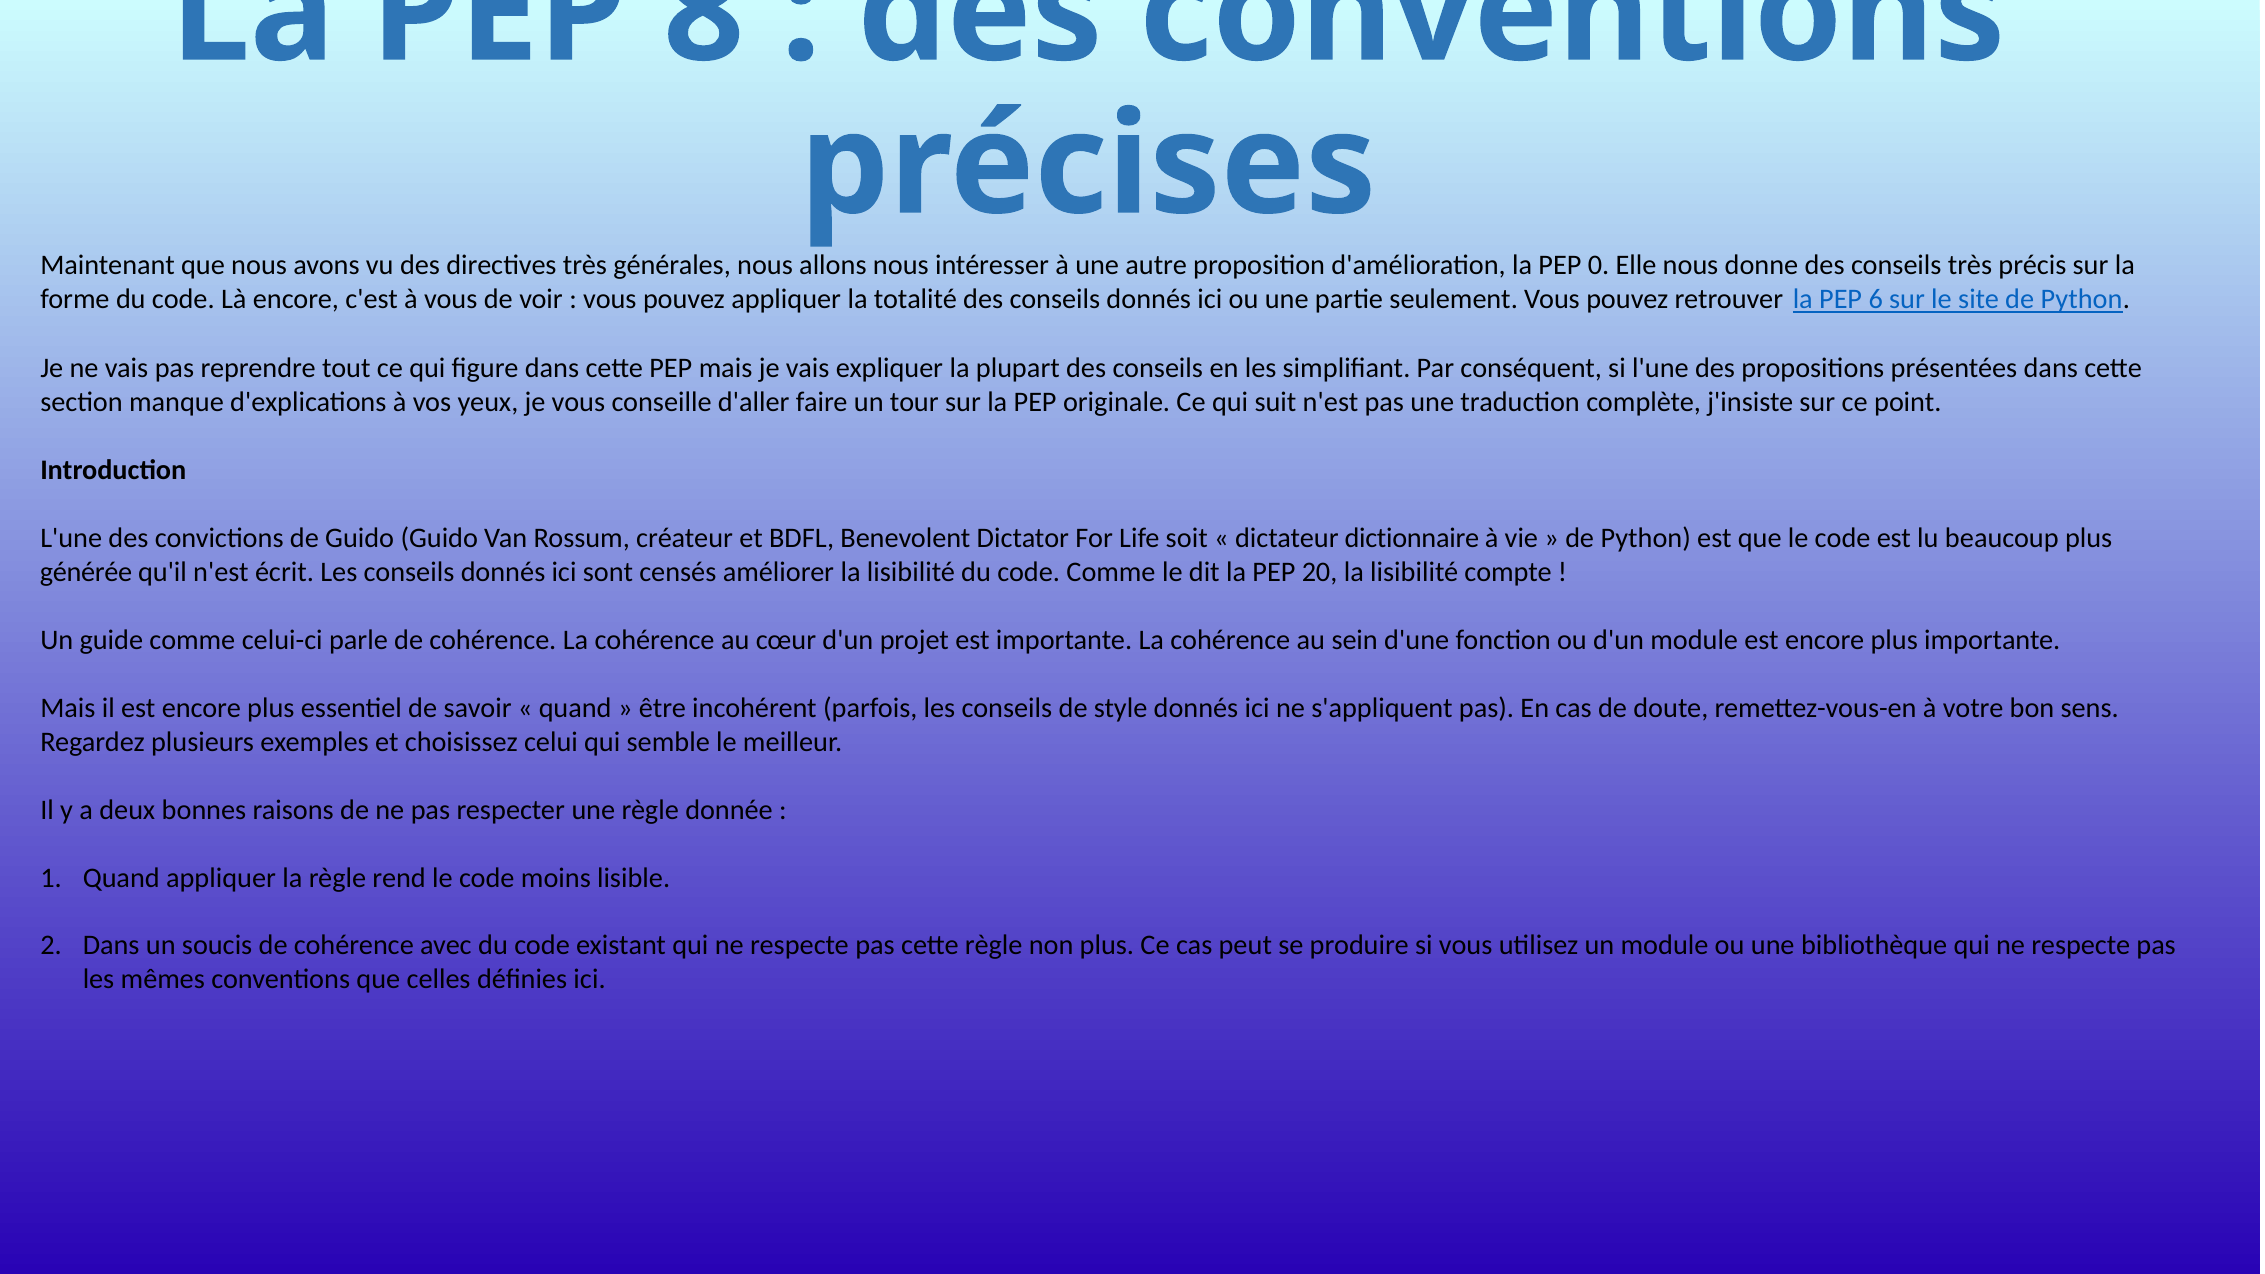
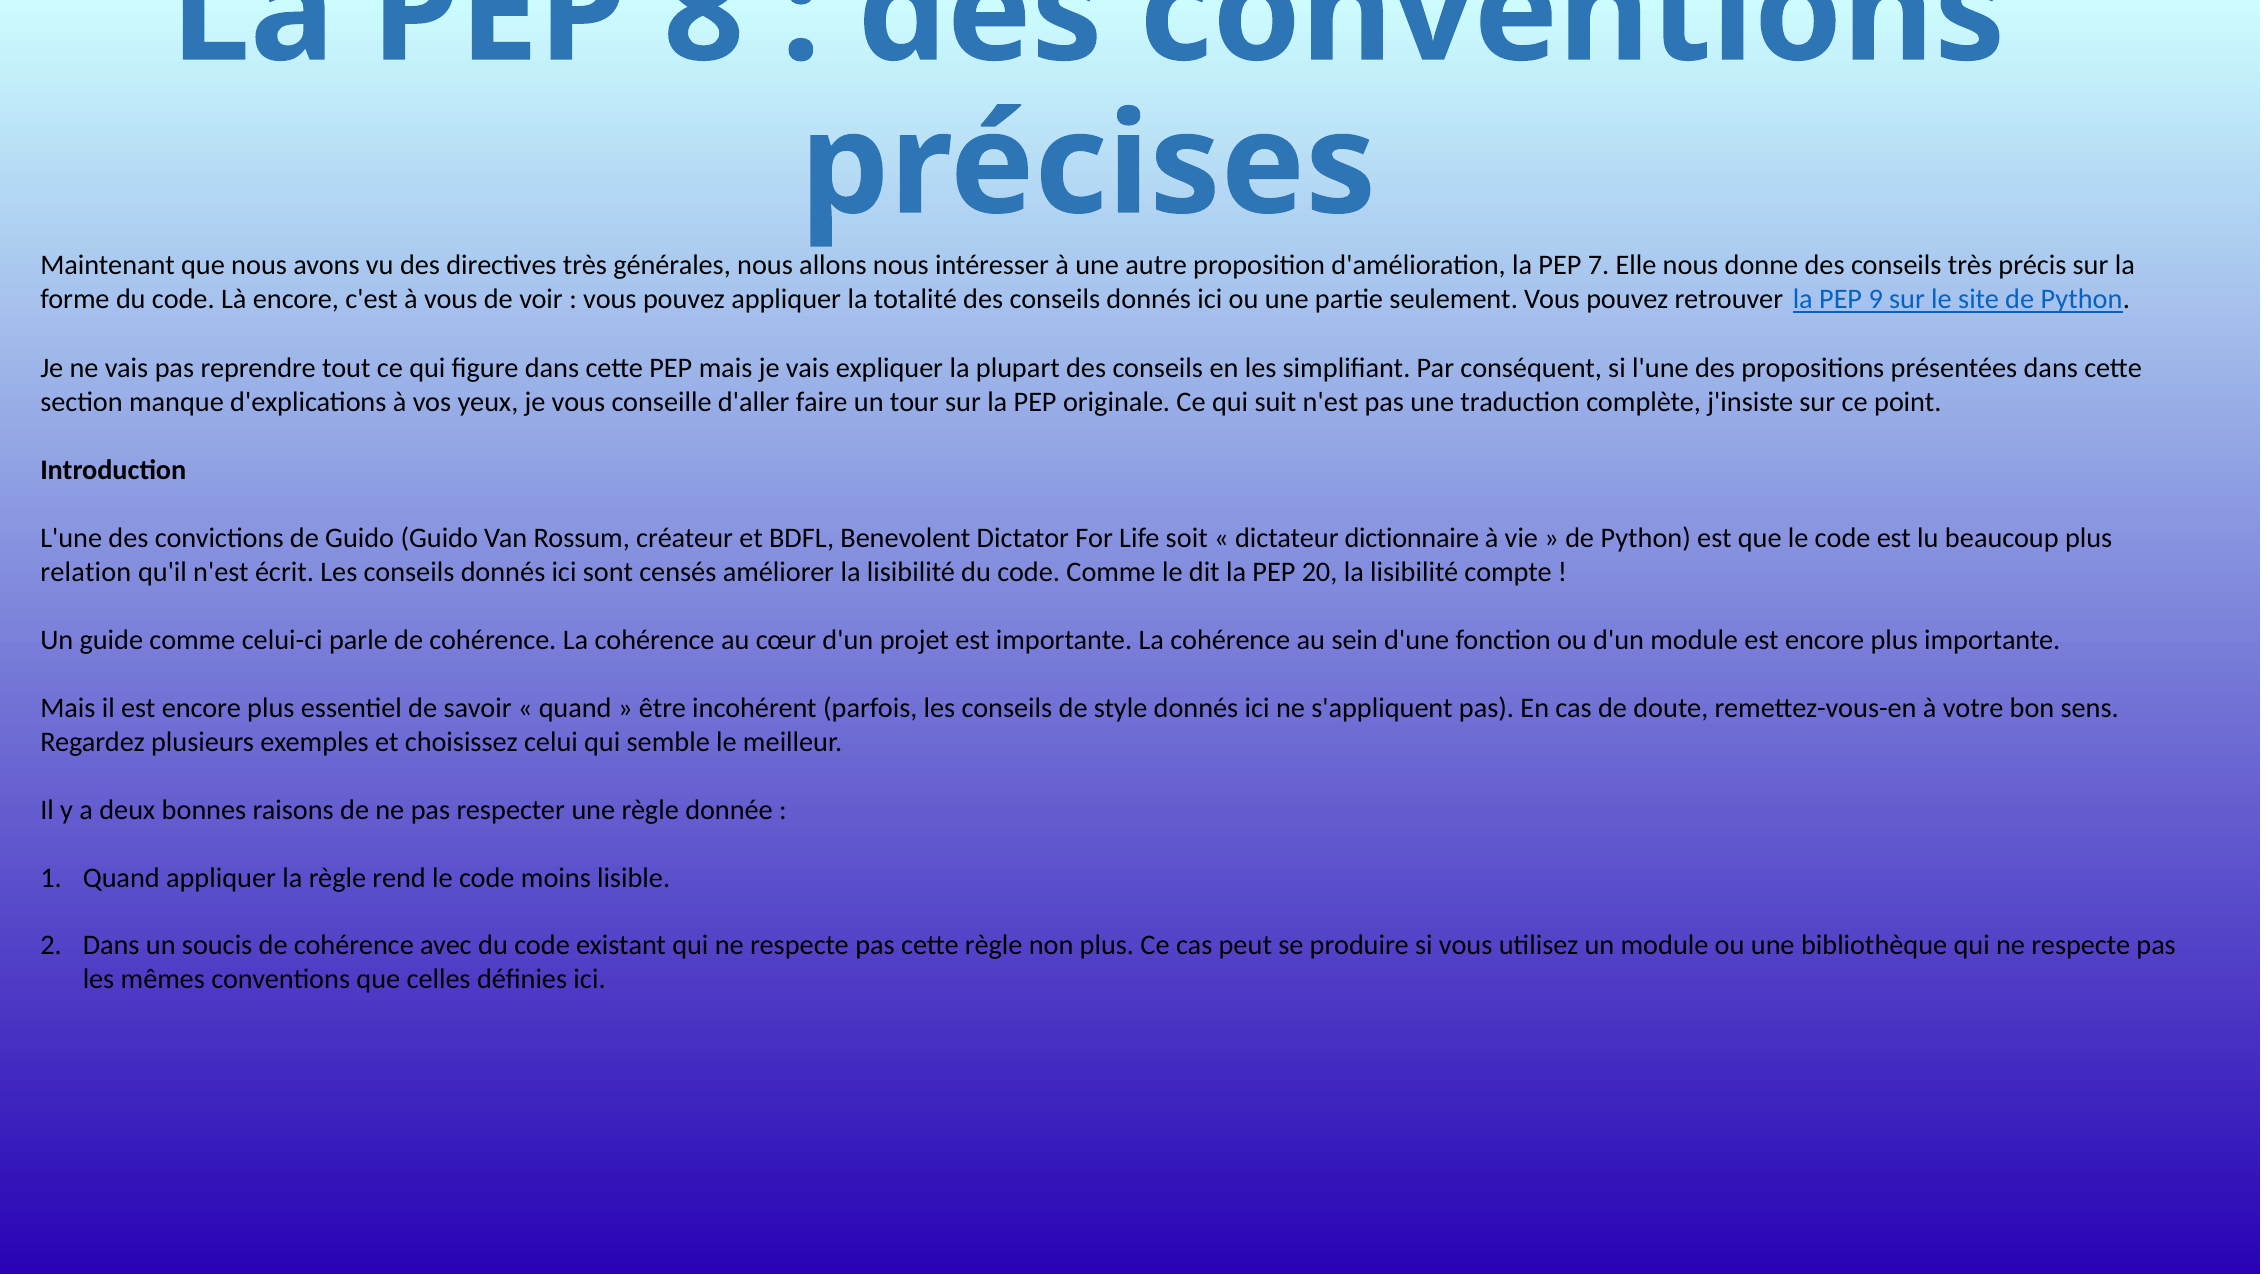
0: 0 -> 7 (1599, 266)
6: 6 -> 9 (1876, 300)
générée: générée -> relation (86, 572)
